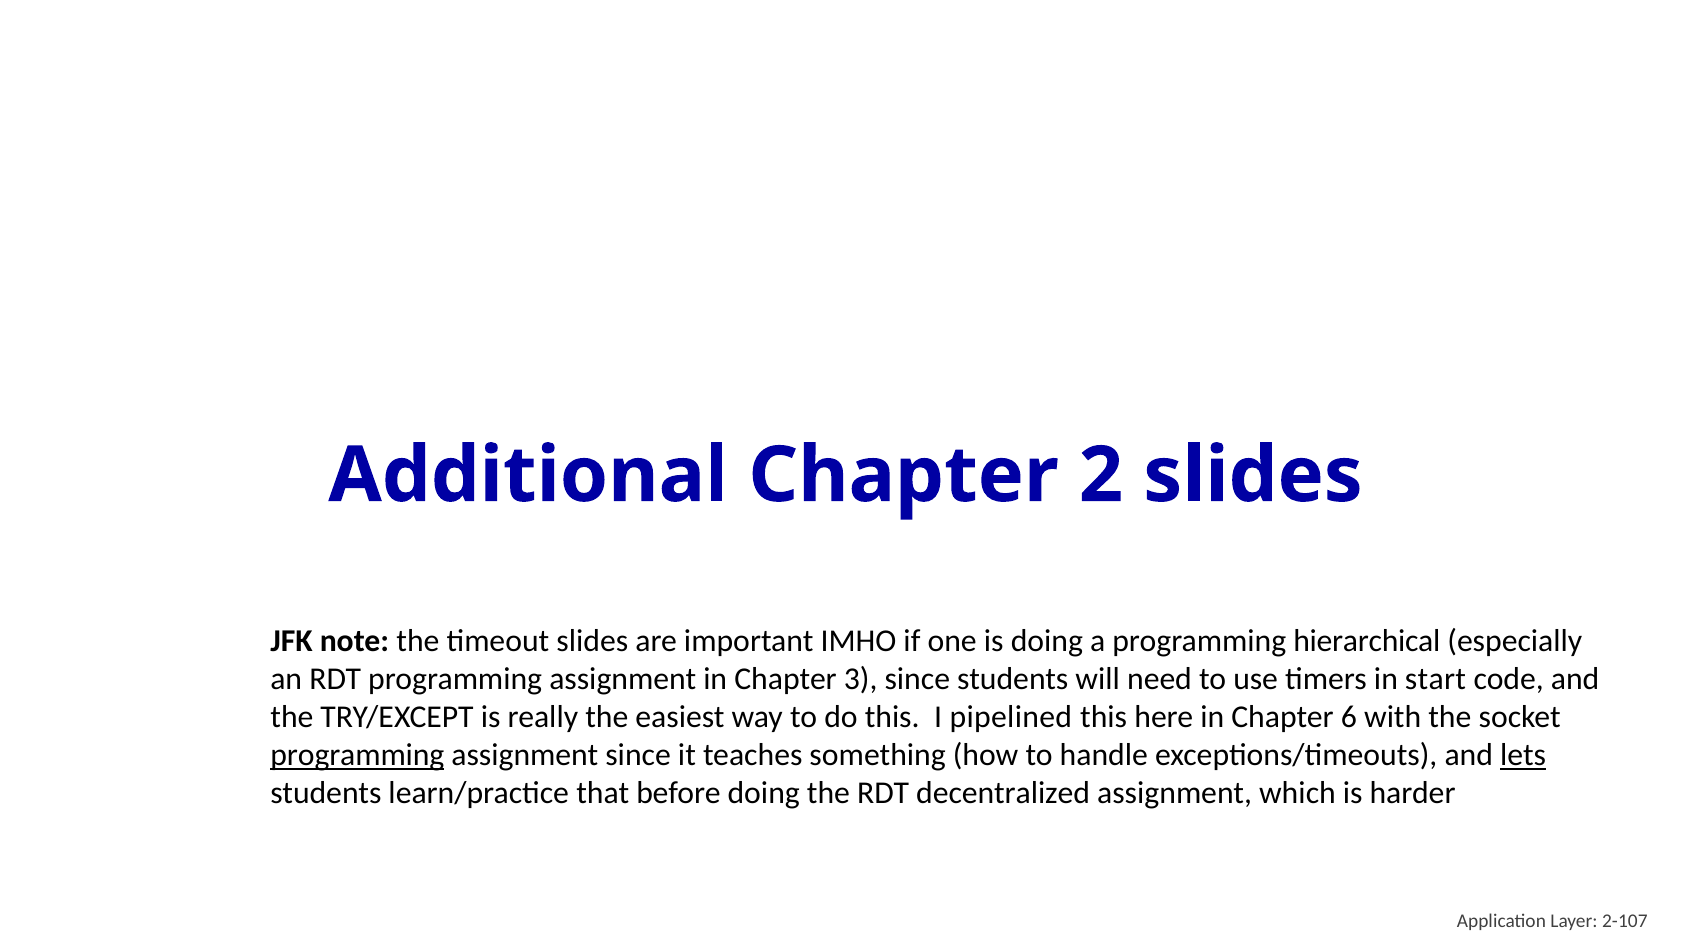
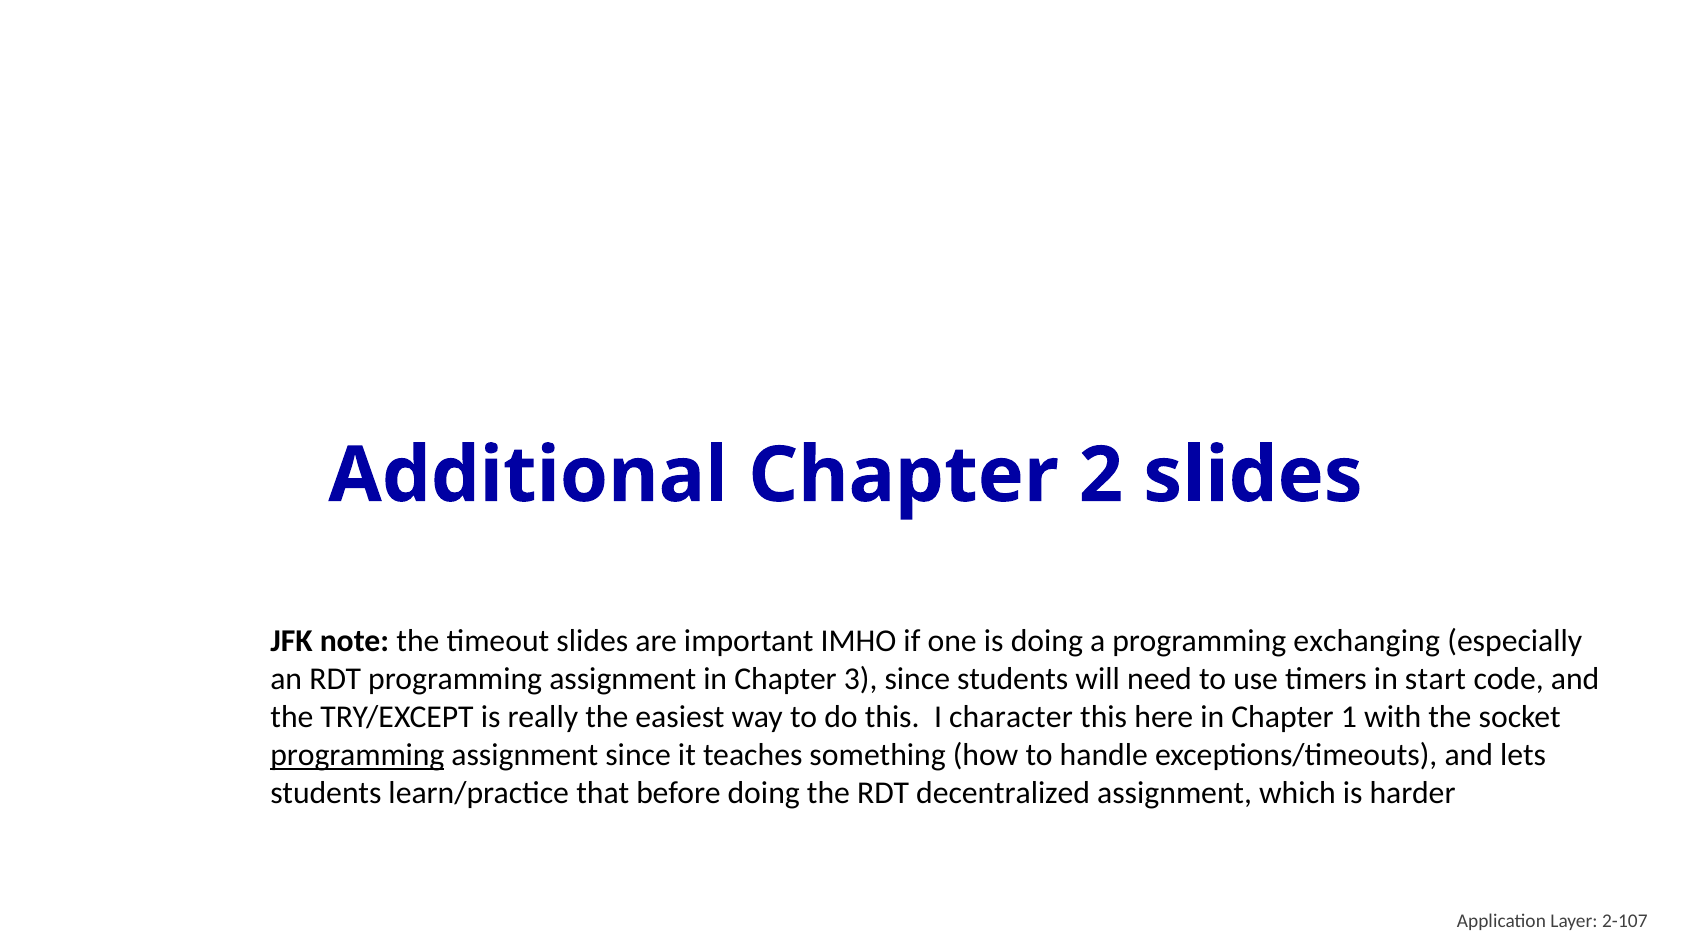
hierarchical: hierarchical -> exchanging (1367, 641)
pipelined: pipelined -> character (1011, 717)
6: 6 -> 1 (1349, 717)
lets underline: present -> none (1523, 755)
